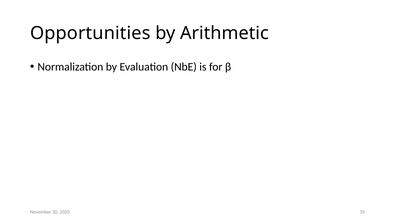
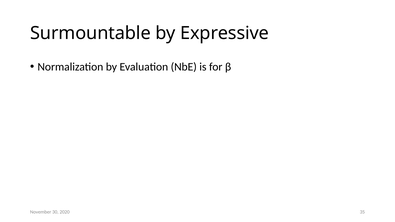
Opportunities: Opportunities -> Surmountable (90, 33)
Arithmetic: Arithmetic -> Expressive (225, 33)
